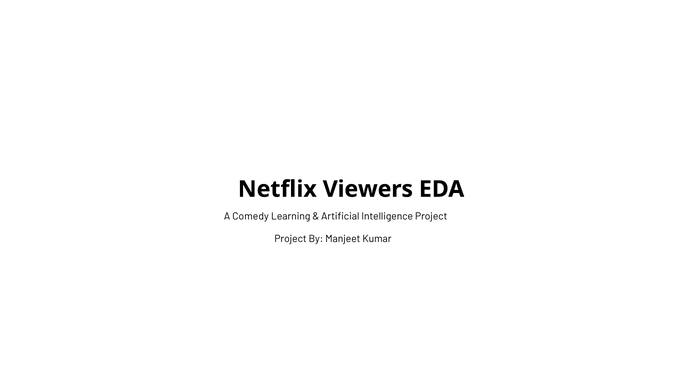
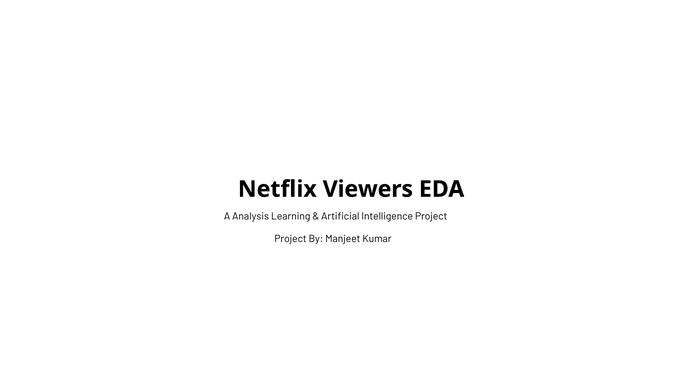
Comedy: Comedy -> Analysis (251, 217)
